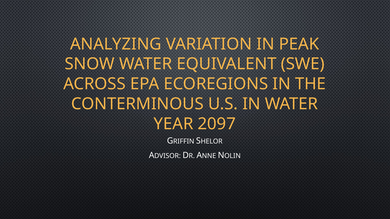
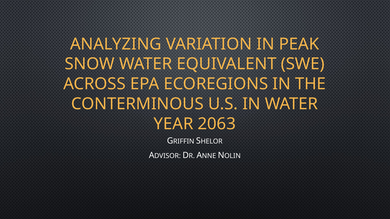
2097: 2097 -> 2063 (217, 124)
